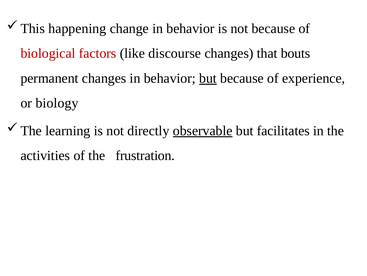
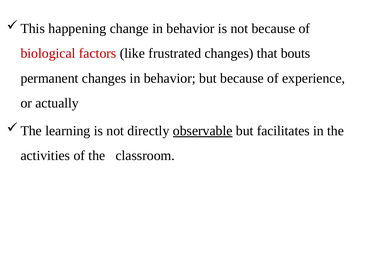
discourse: discourse -> frustrated (175, 53)
but underline: present -> none (208, 78)
biology: biology -> actually (57, 103)
frustration: frustration -> classroom (145, 155)
